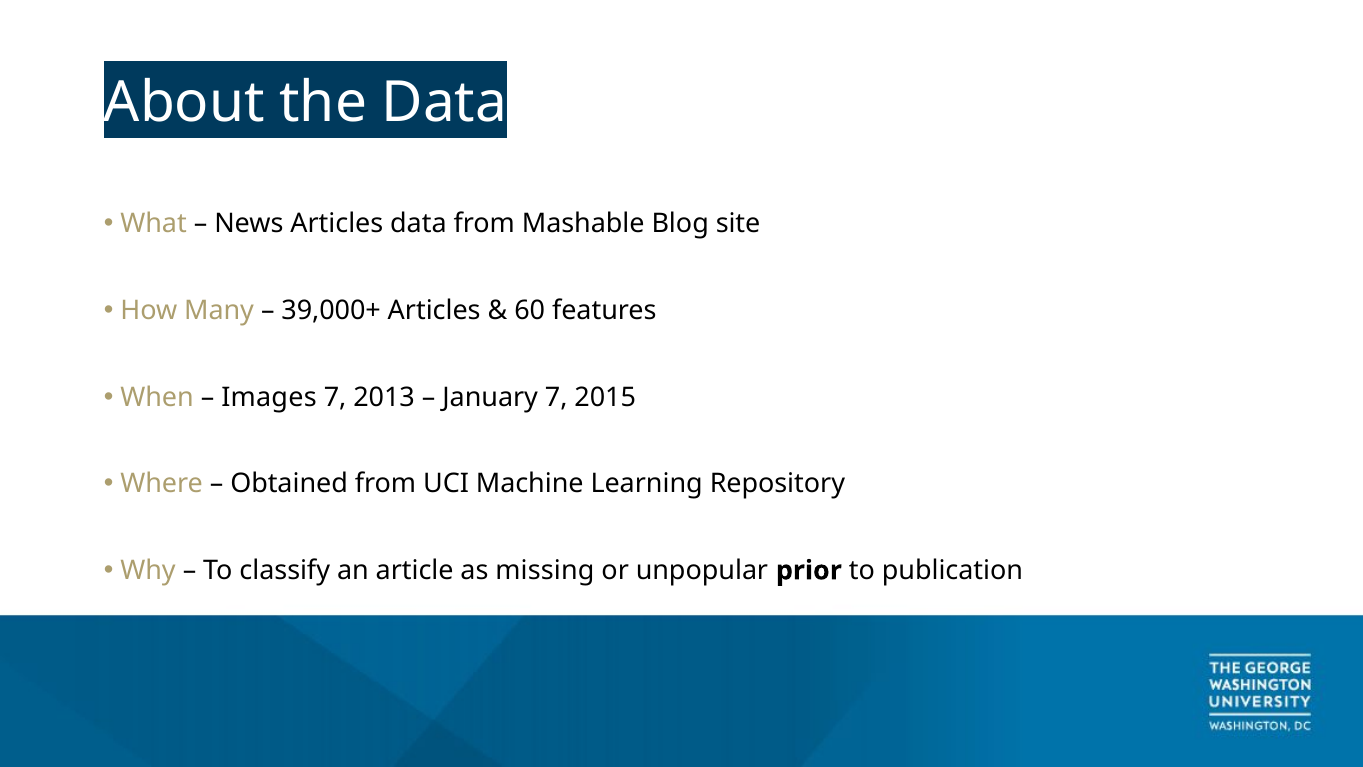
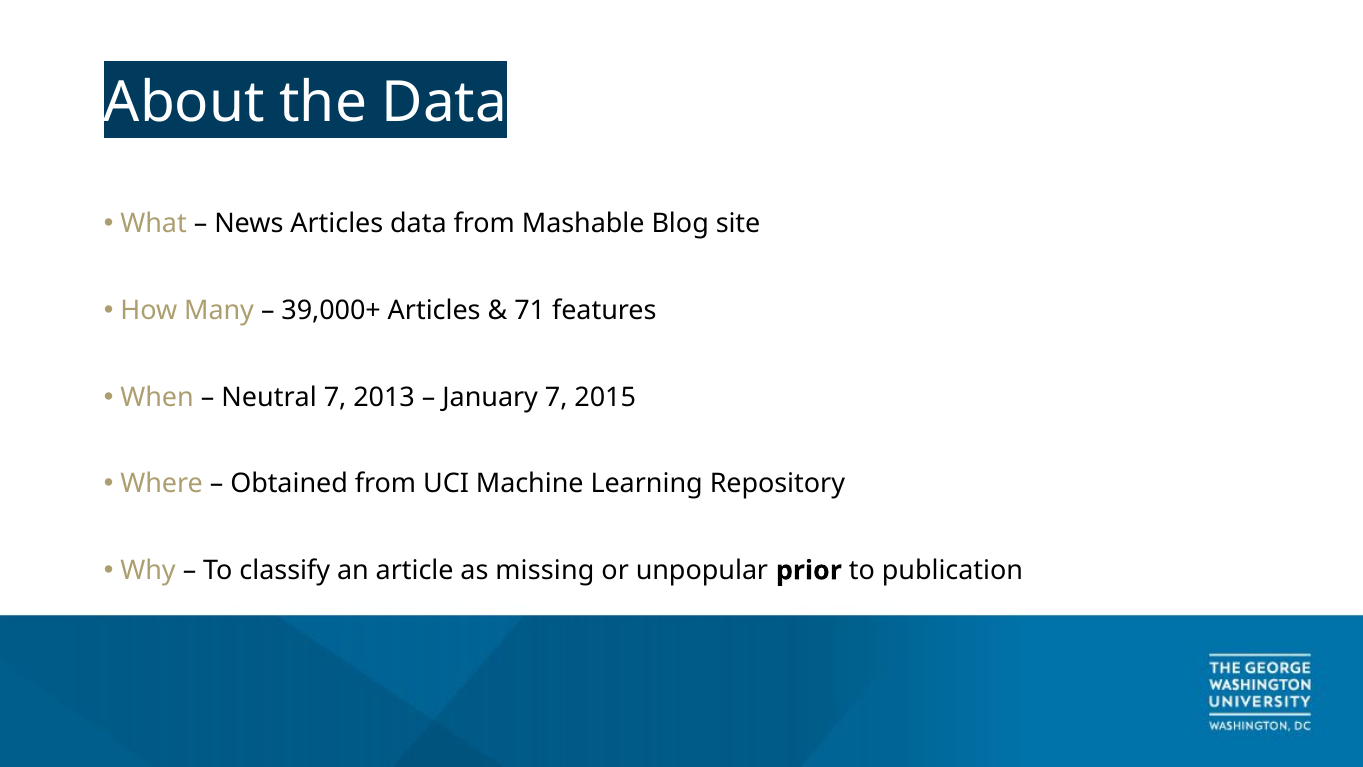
60: 60 -> 71 (530, 310)
Images: Images -> Neutral (269, 397)
